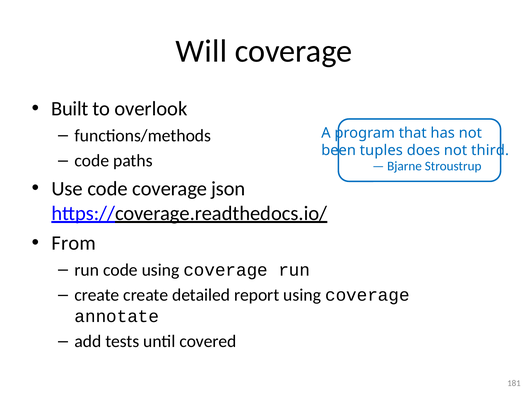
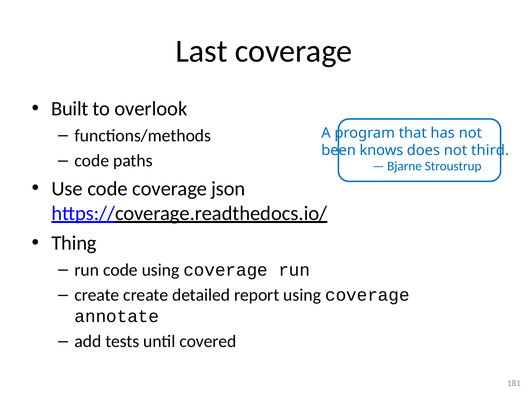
Will: Will -> Last (202, 51)
tuples: tuples -> knows (381, 150)
From: From -> Thing (74, 243)
